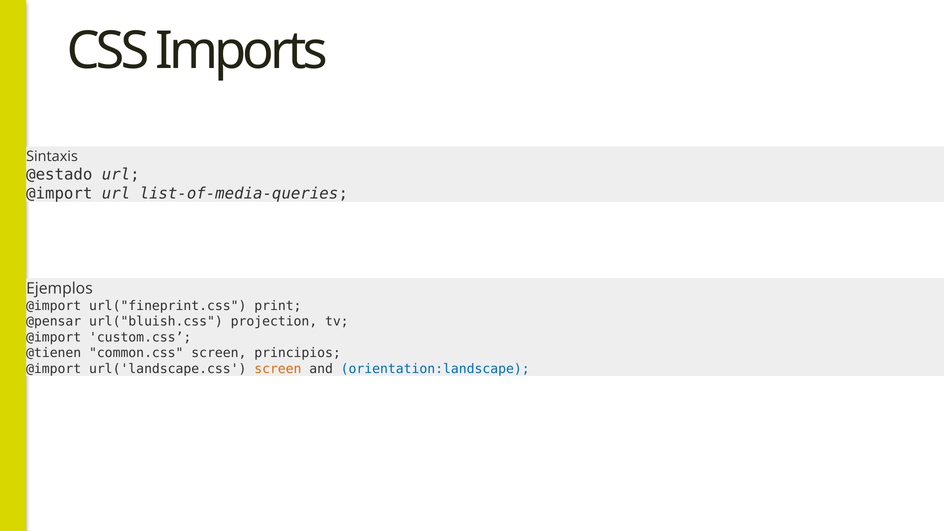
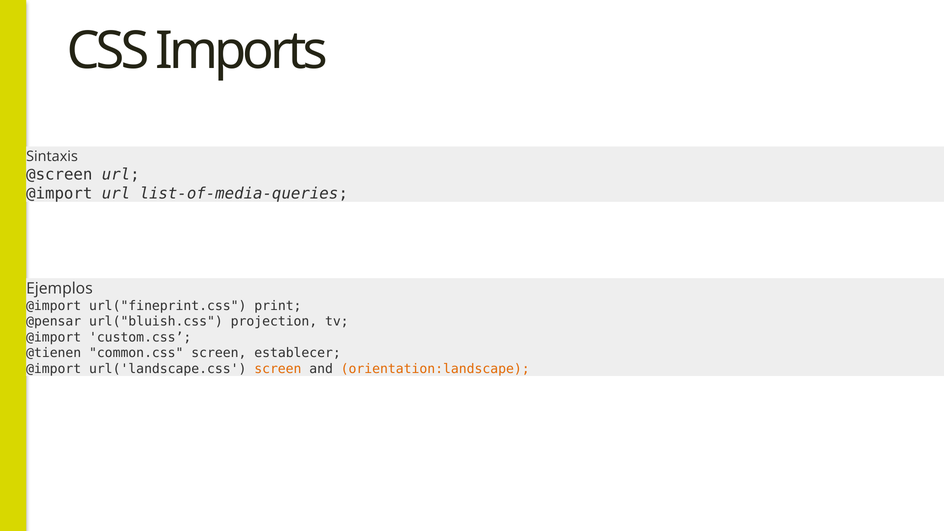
@estado: @estado -> @screen (59, 175)
principios: principios -> establecer (298, 353)
orientation:landscape colour: blue -> orange (435, 369)
